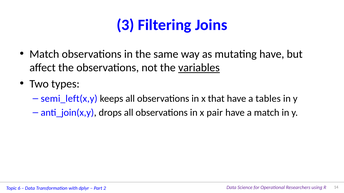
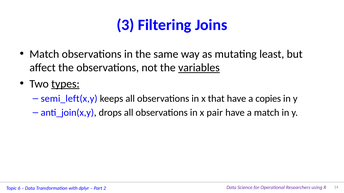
mutating have: have -> least (272, 54)
types underline: none -> present (65, 84)
tables: tables -> copies (268, 99)
